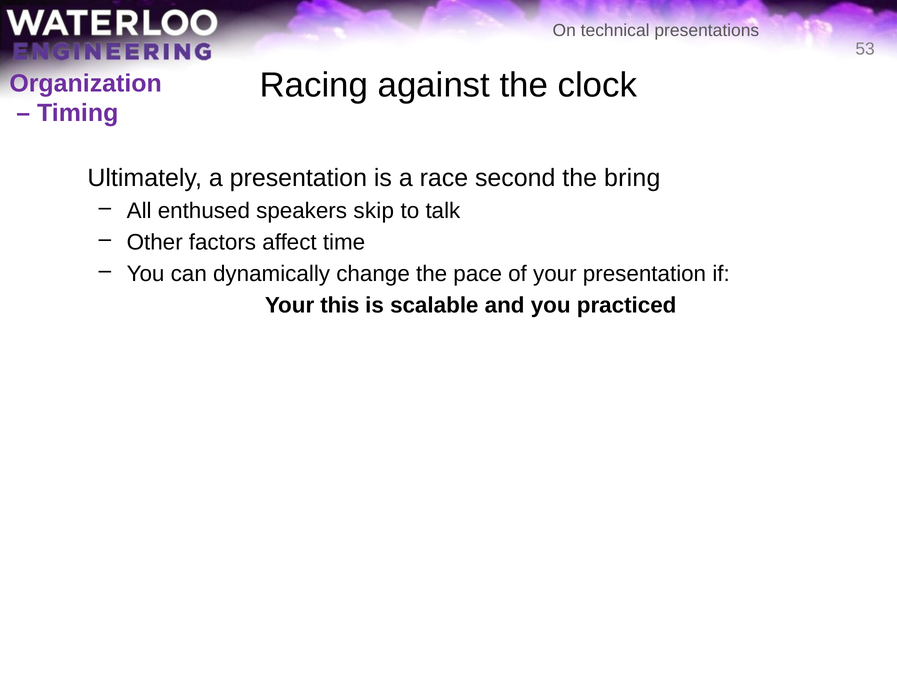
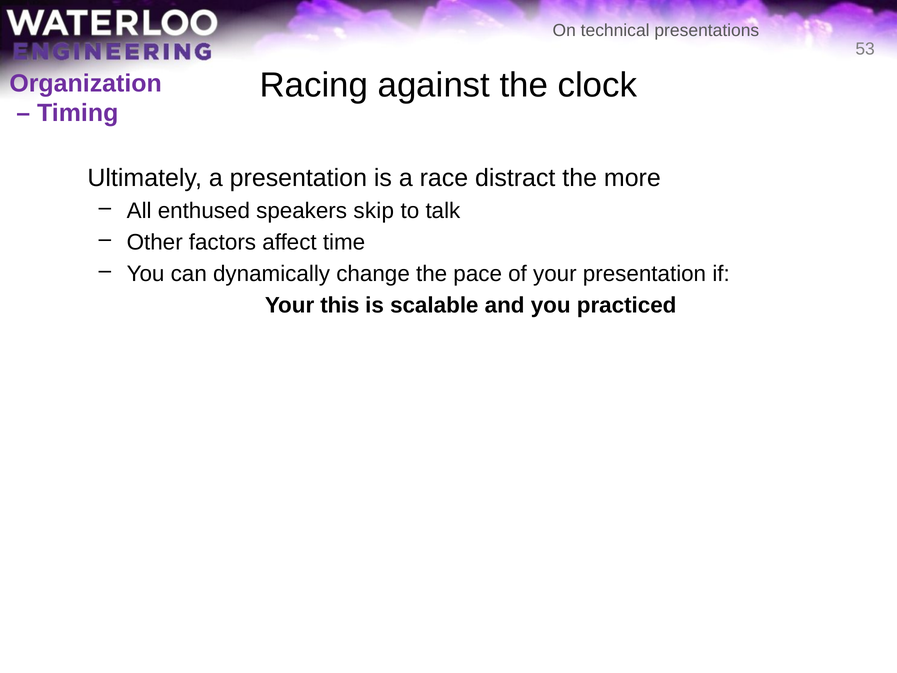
second: second -> distract (515, 178)
bring: bring -> more (632, 178)
